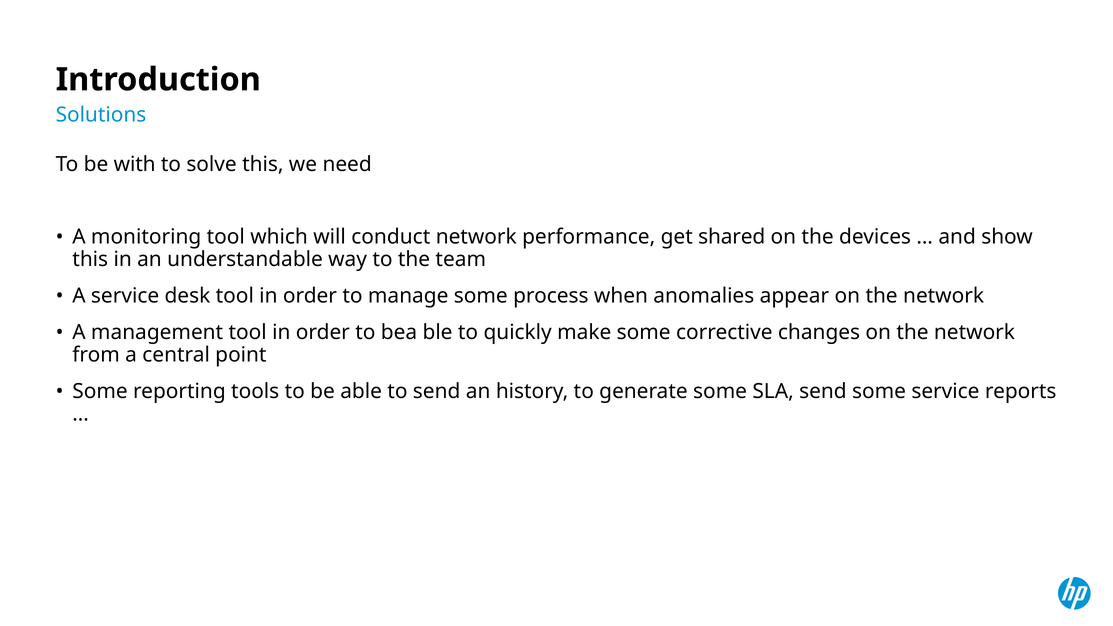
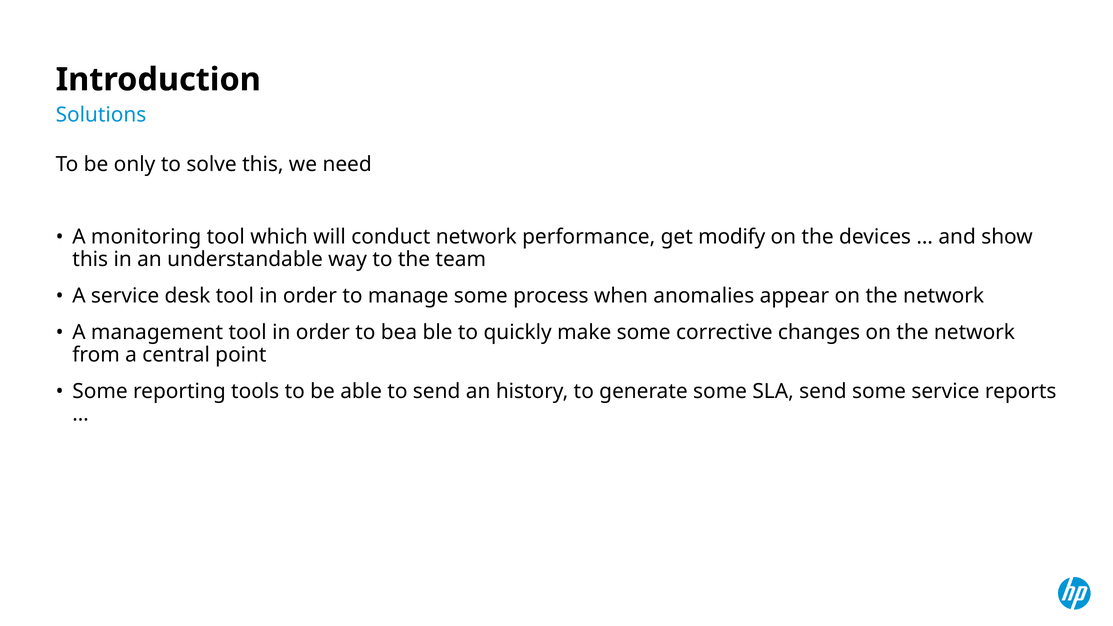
with: with -> only (135, 164)
shared: shared -> modify (732, 237)
